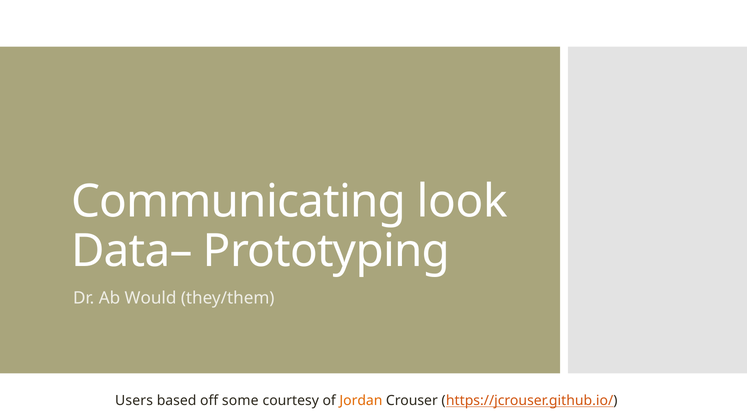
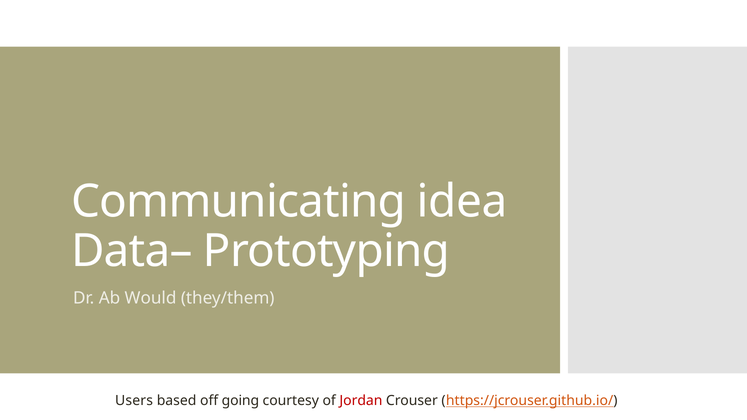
look: look -> idea (462, 201)
some: some -> going (240, 401)
Jordan colour: orange -> red (361, 401)
